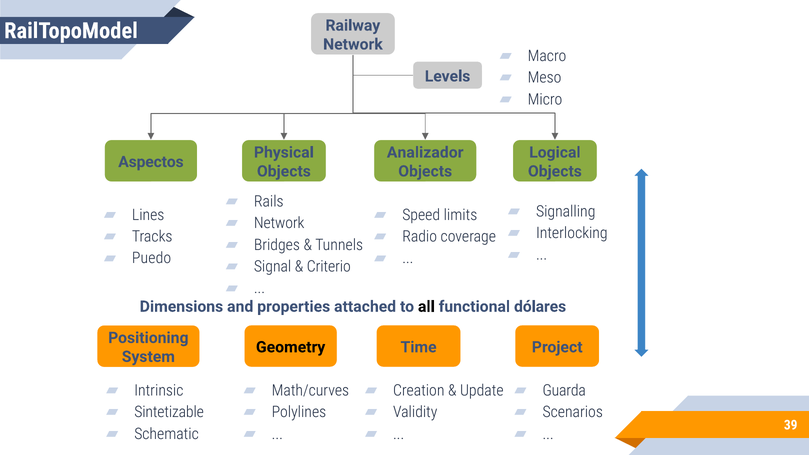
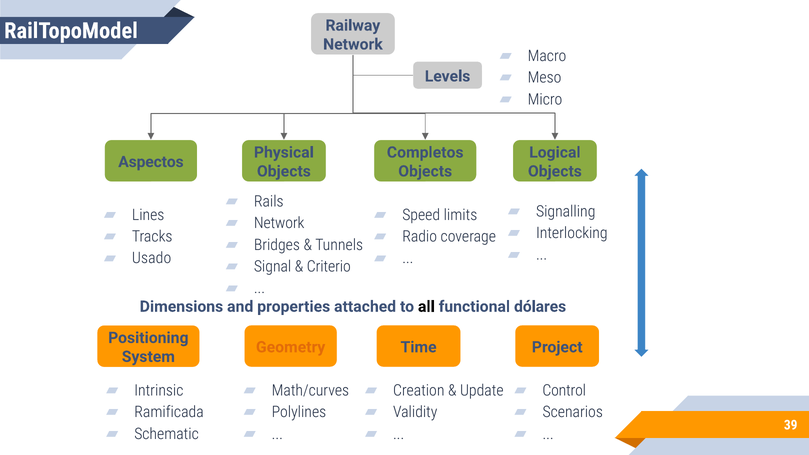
Analizador: Analizador -> Completos (425, 152)
Puedo: Puedo -> Usado (152, 258)
Geometry colour: black -> orange (291, 347)
Guarda: Guarda -> Control (564, 391)
Sintetizable: Sintetizable -> Ramificada (169, 412)
